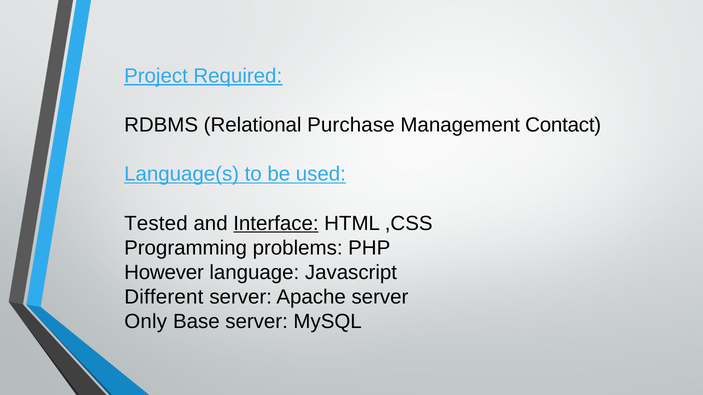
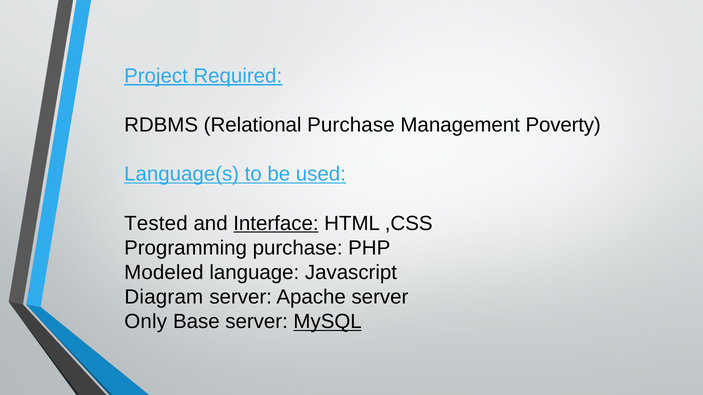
Contact: Contact -> Poverty (563, 125)
Programming problems: problems -> purchase (298, 248)
However: However -> Modeled (164, 273)
Different: Different -> Diagram (164, 297)
MySQL underline: none -> present (328, 322)
